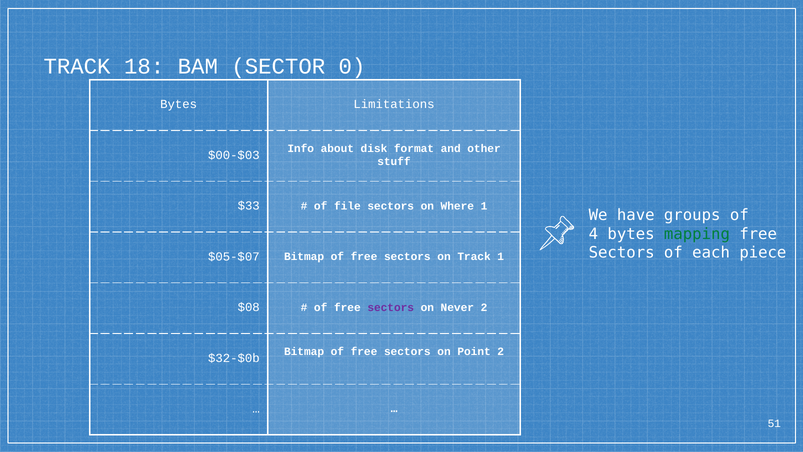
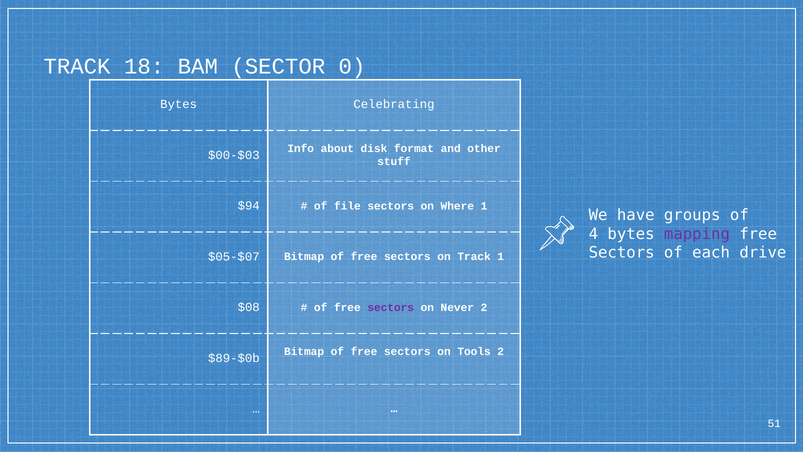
Limitations: Limitations -> Celebrating (394, 104)
$33: $33 -> $94 (249, 206)
mapping colour: green -> purple (697, 234)
piece: piece -> drive (763, 252)
Point: Point -> Tools (474, 352)
$32-$0b: $32-$0b -> $89-$0b (234, 358)
